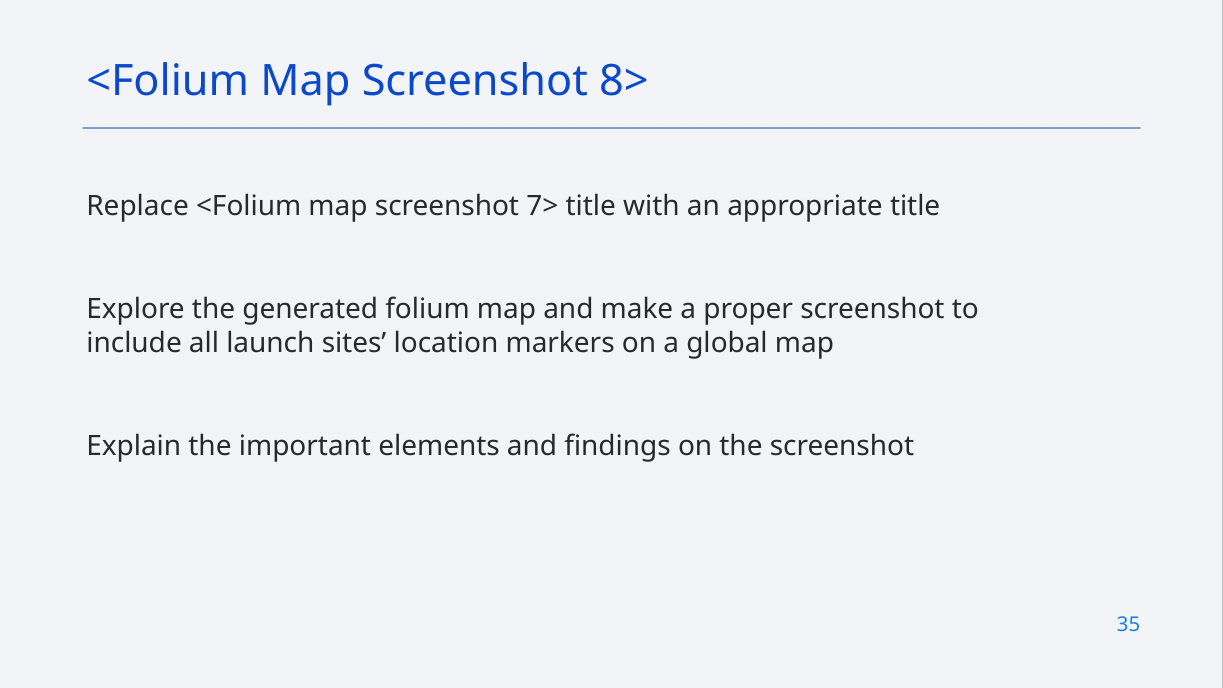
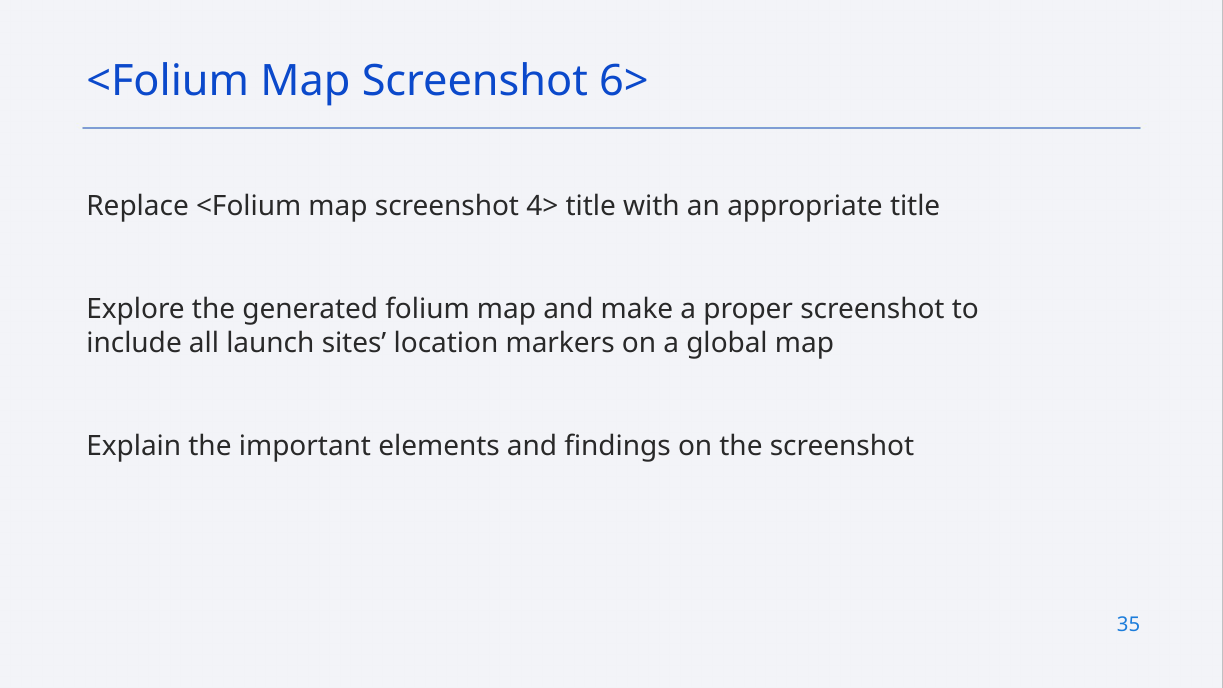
8>: 8> -> 6> (624, 82)
7>: 7> -> 4> (542, 206)
